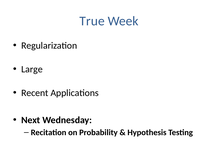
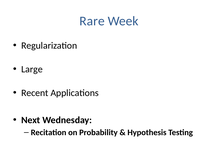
True: True -> Rare (92, 21)
